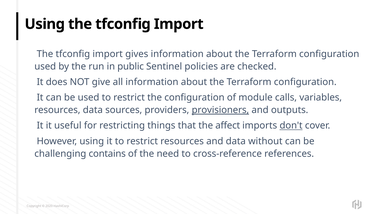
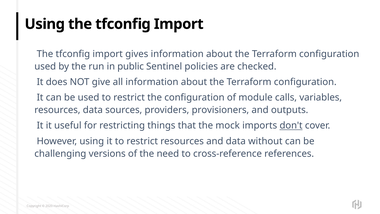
provisioners underline: present -> none (220, 110)
affect: affect -> mock (228, 125)
contains: contains -> versions (107, 153)
